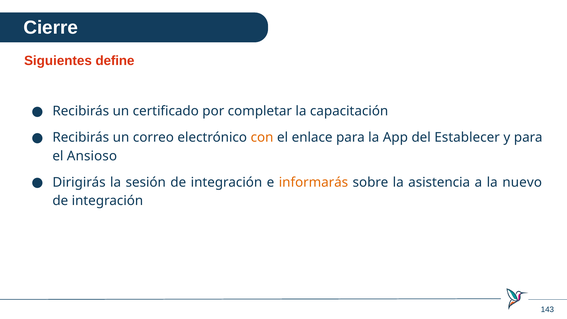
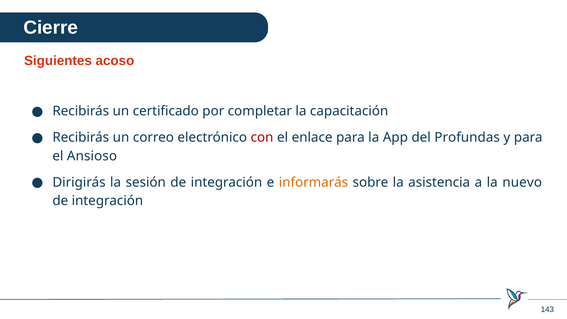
define: define -> acoso (115, 61)
con colour: orange -> red (262, 137)
Establecer: Establecer -> Profundas (467, 137)
